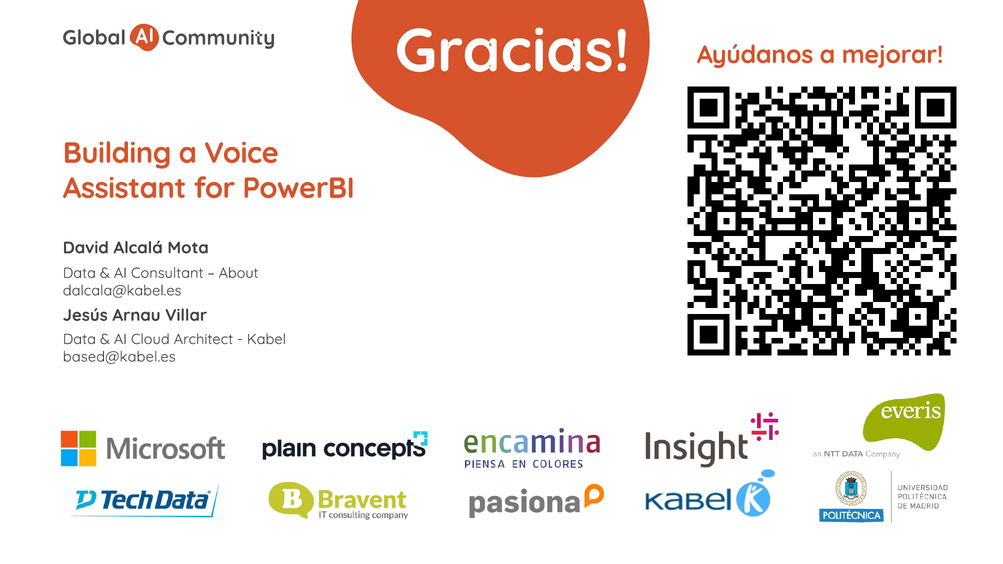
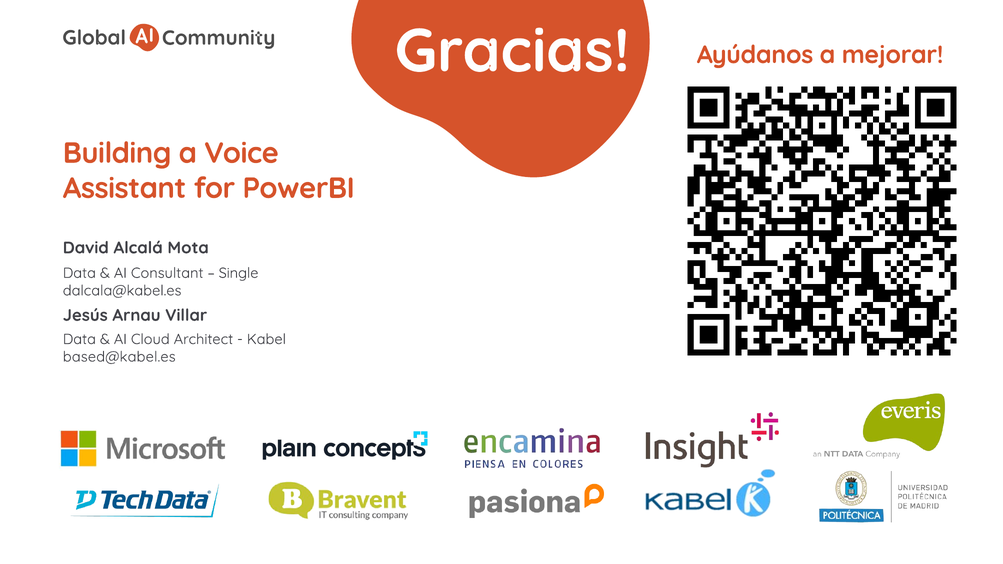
About: About -> Single (239, 273)
